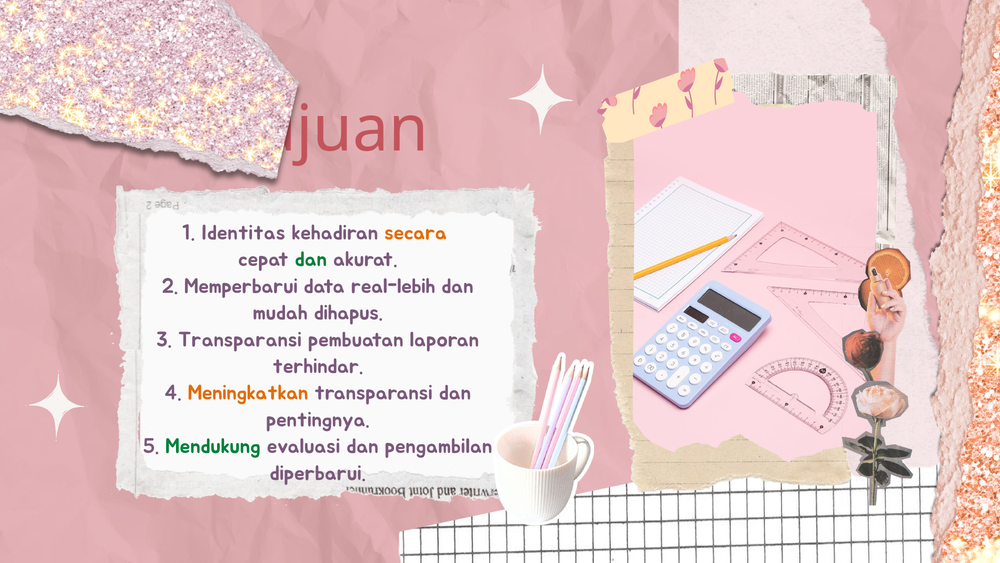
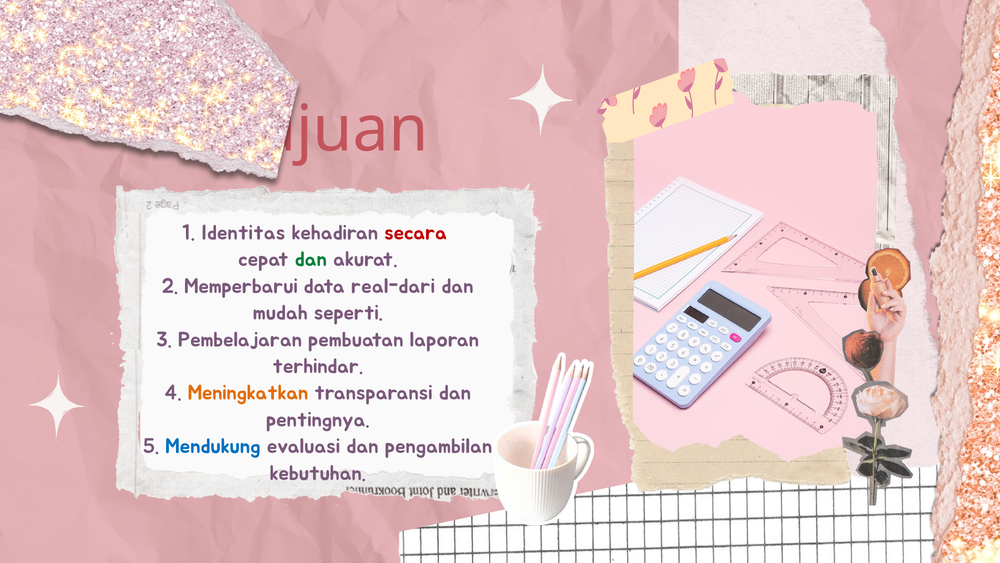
secara colour: orange -> red (416, 233)
real-lebih: real-lebih -> real-dari (393, 286)
dihapus: dihapus -> seperti (348, 313)
3 Transparansi: Transparansi -> Pembelajaran (240, 339)
Mendukung colour: green -> blue (213, 446)
diperbarui: diperbarui -> kebutuhan (318, 473)
